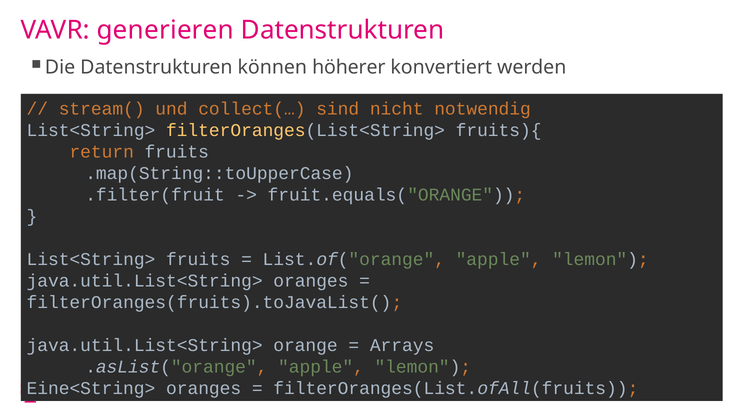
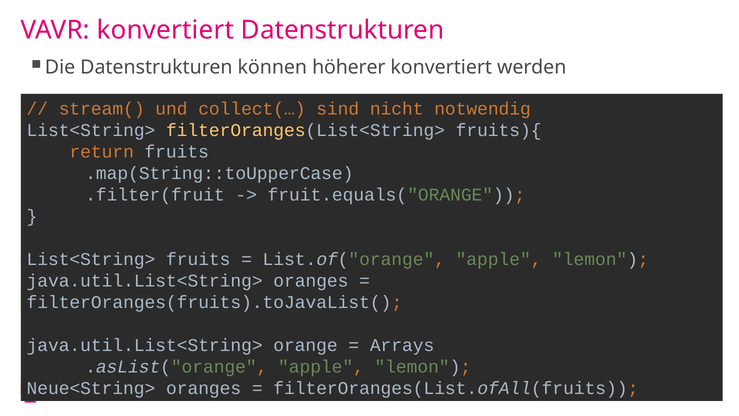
VAVR generieren: generieren -> konvertiert (165, 30)
Eine<String>: Eine<String> -> Neue<String> (91, 388)
